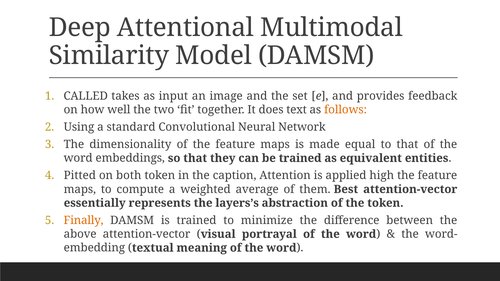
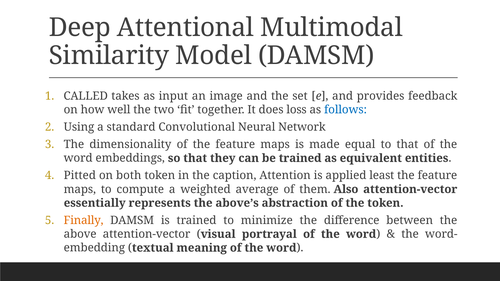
text: text -> loss (297, 110)
follows colour: orange -> blue (345, 110)
high: high -> least (382, 176)
Best: Best -> Also (346, 189)
layers’s: layers’s -> above’s (237, 203)
